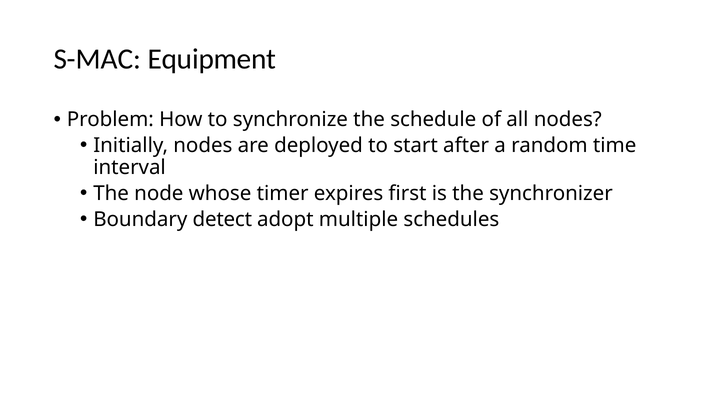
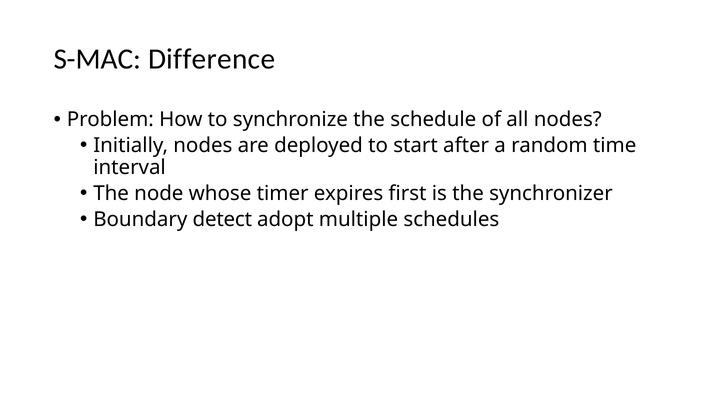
Equipment: Equipment -> Difference (212, 59)
